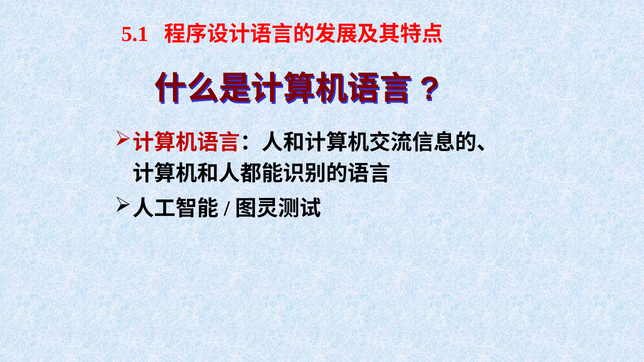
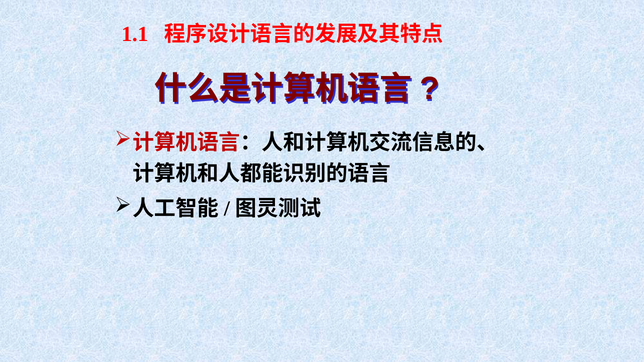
5.1: 5.1 -> 1.1 (135, 34)
